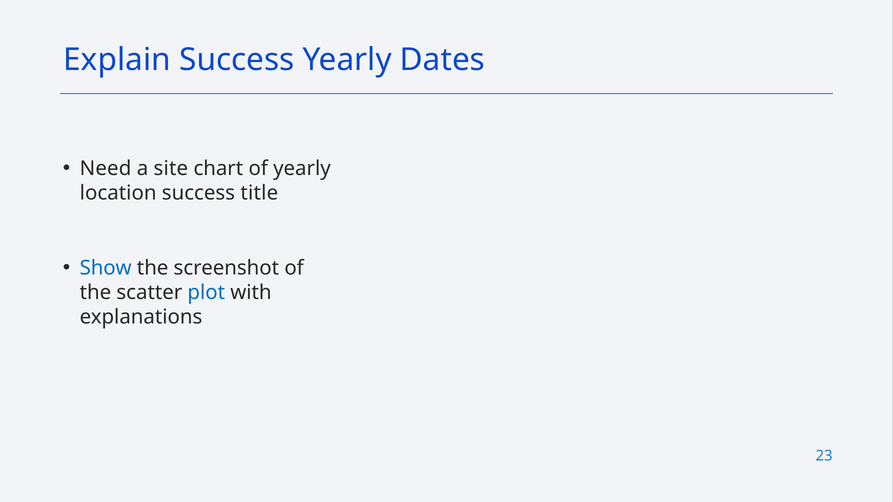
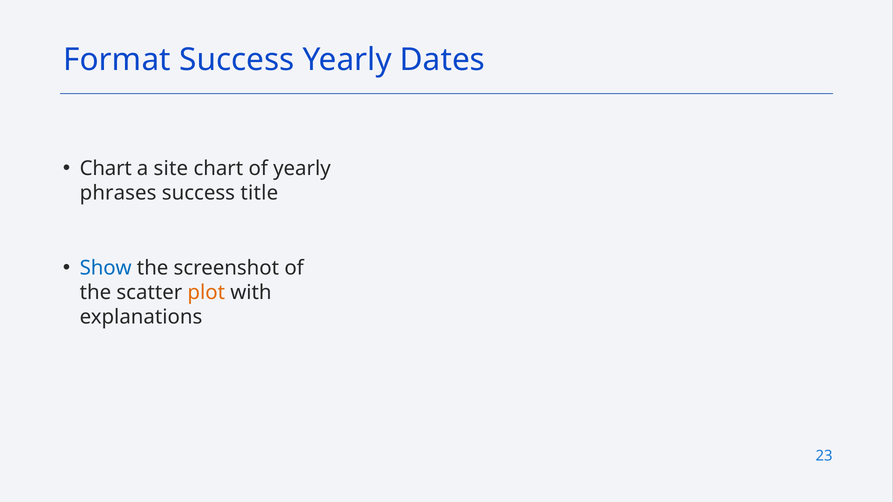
Explain: Explain -> Format (117, 60)
Need: Need -> Chart (106, 169)
location: location -> phrases (118, 193)
plot colour: blue -> orange (206, 293)
